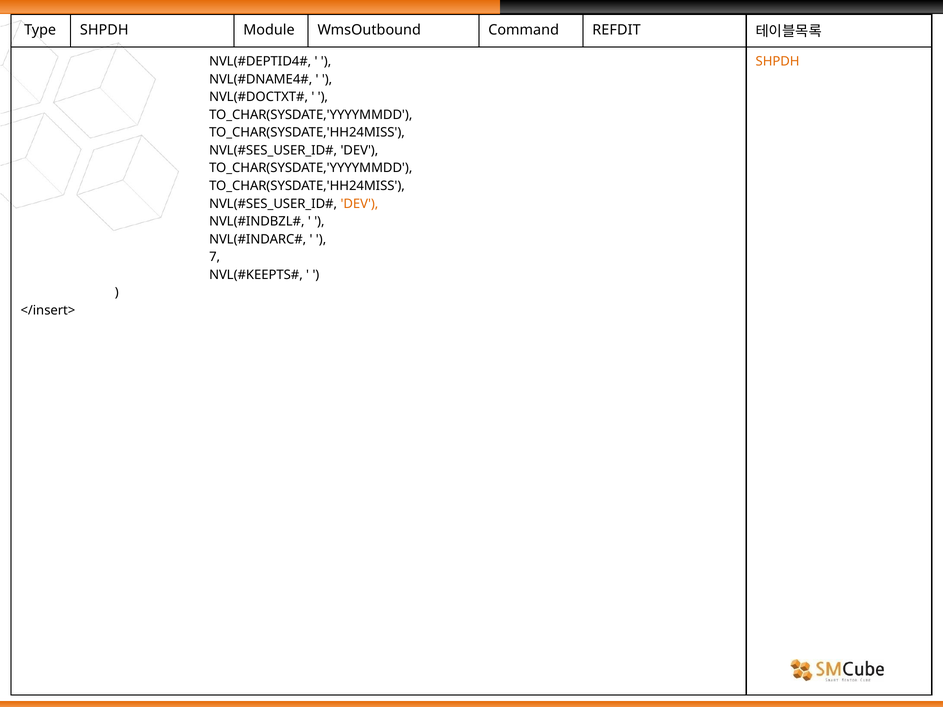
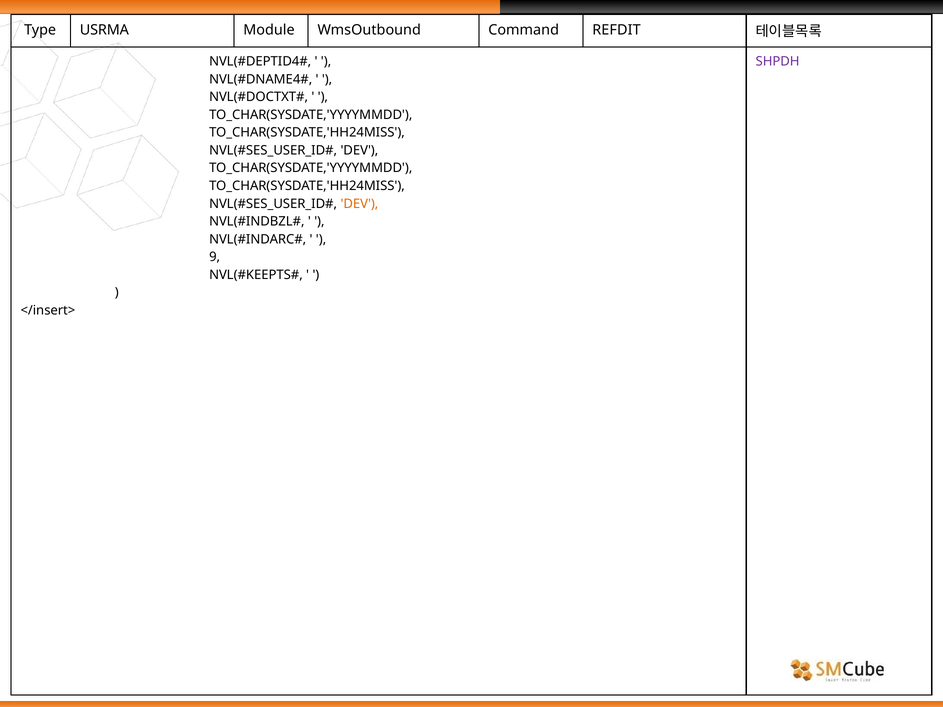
Type SHPDH: SHPDH -> USRMA (104, 30)
SHPDH colour: orange -> purple (778, 61)
7: 7 -> 9 (215, 257)
